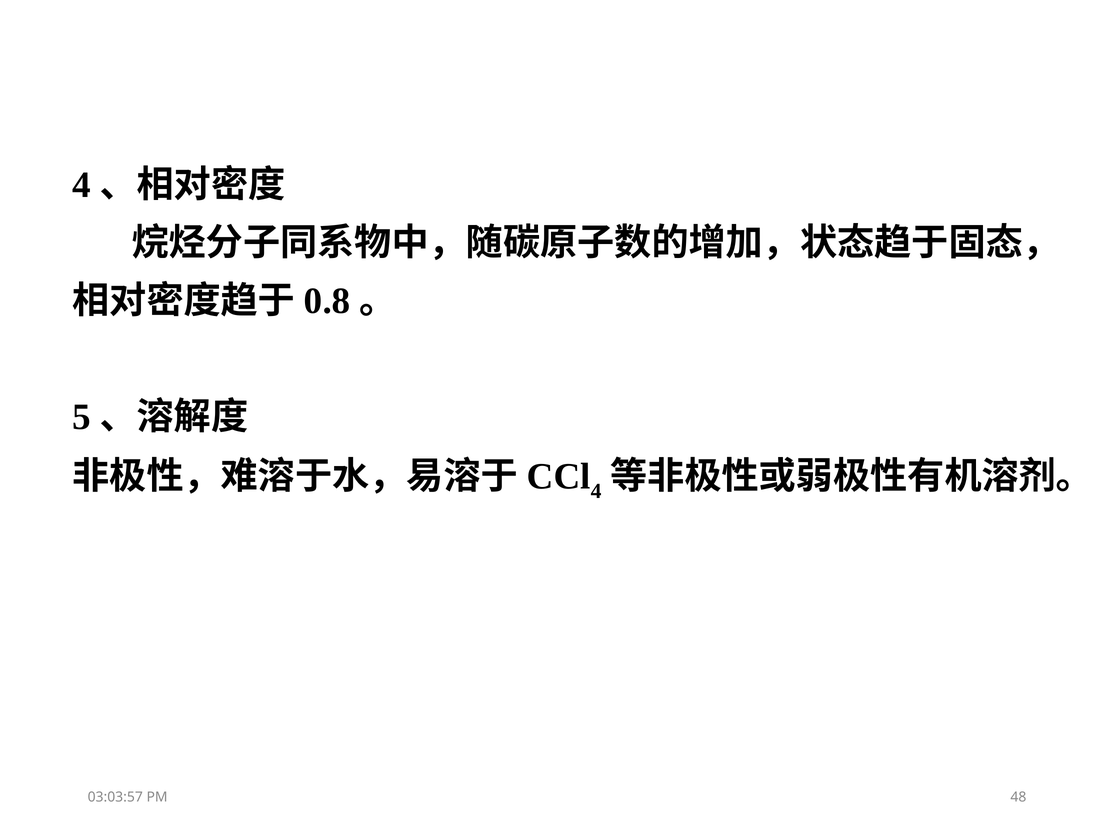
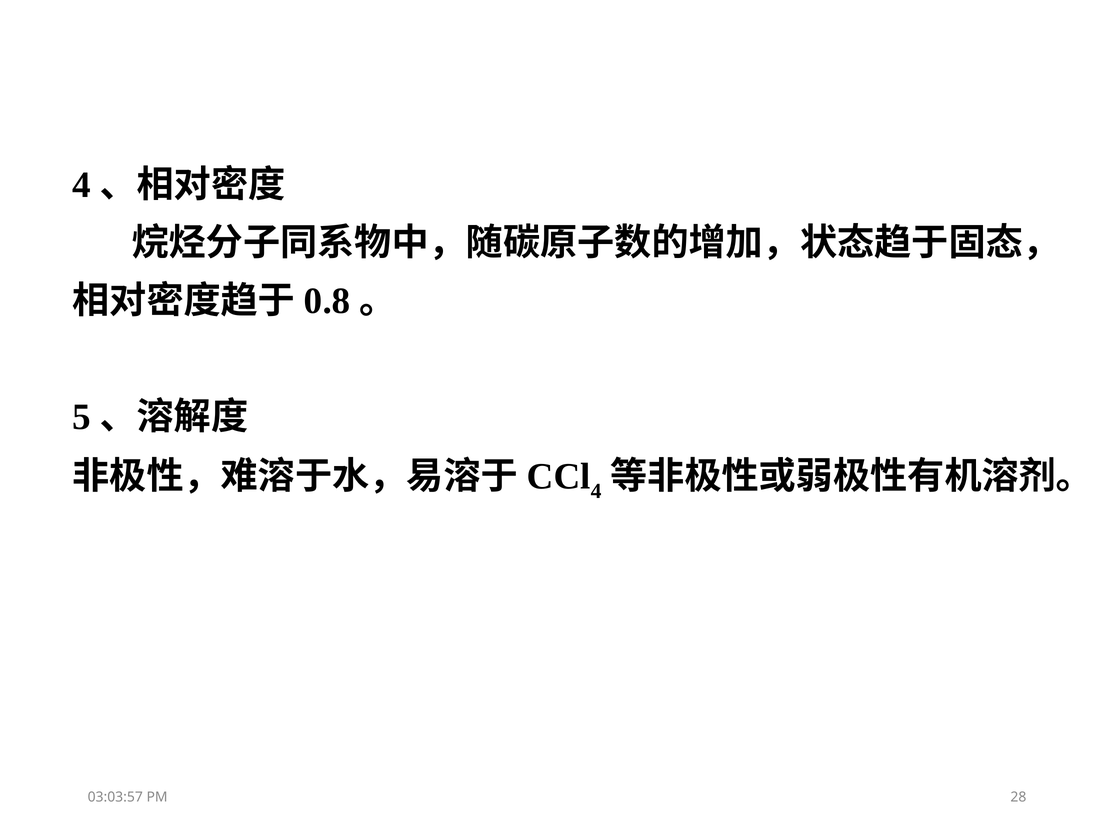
48: 48 -> 28 (1018, 796)
